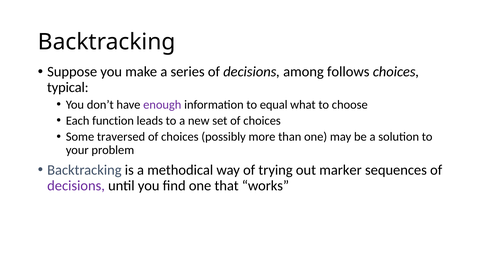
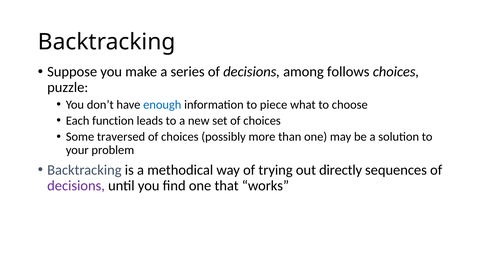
typical: typical -> puzzle (68, 87)
enough colour: purple -> blue (162, 105)
equal: equal -> piece (274, 105)
marker: marker -> directly (341, 170)
